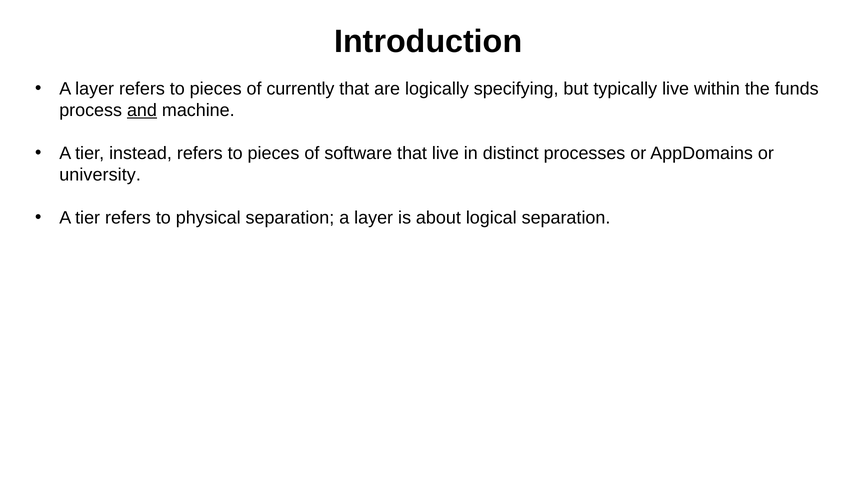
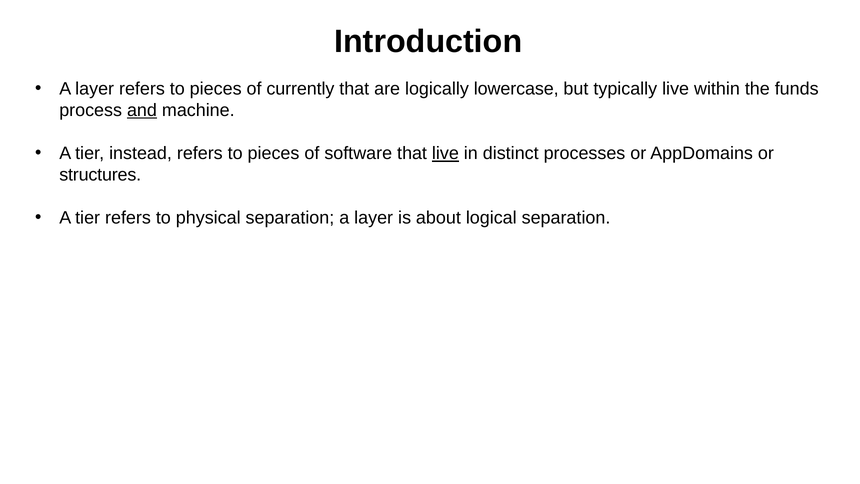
specifying: specifying -> lowercase (516, 89)
live underline: none -> present (445, 153)
university: university -> structures (100, 175)
